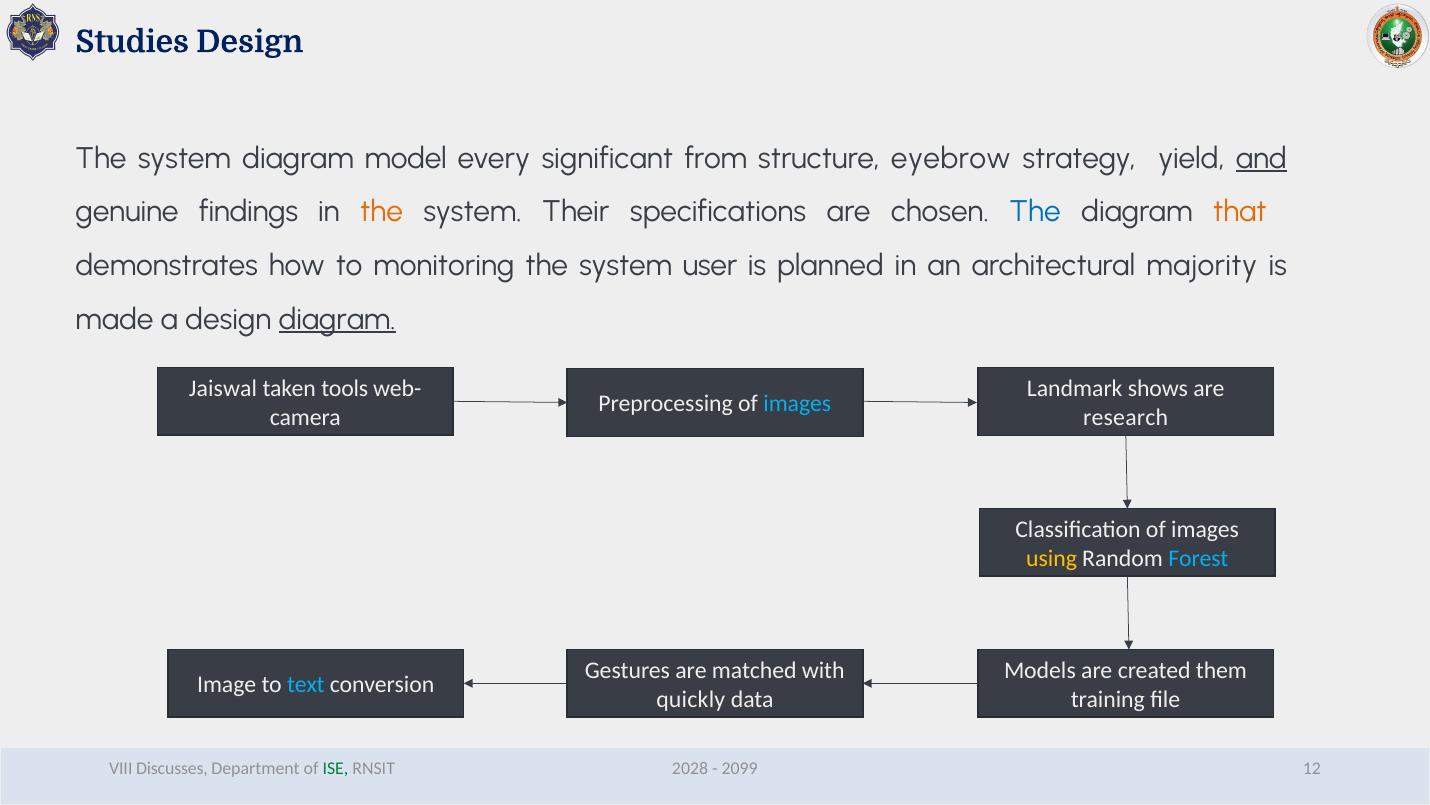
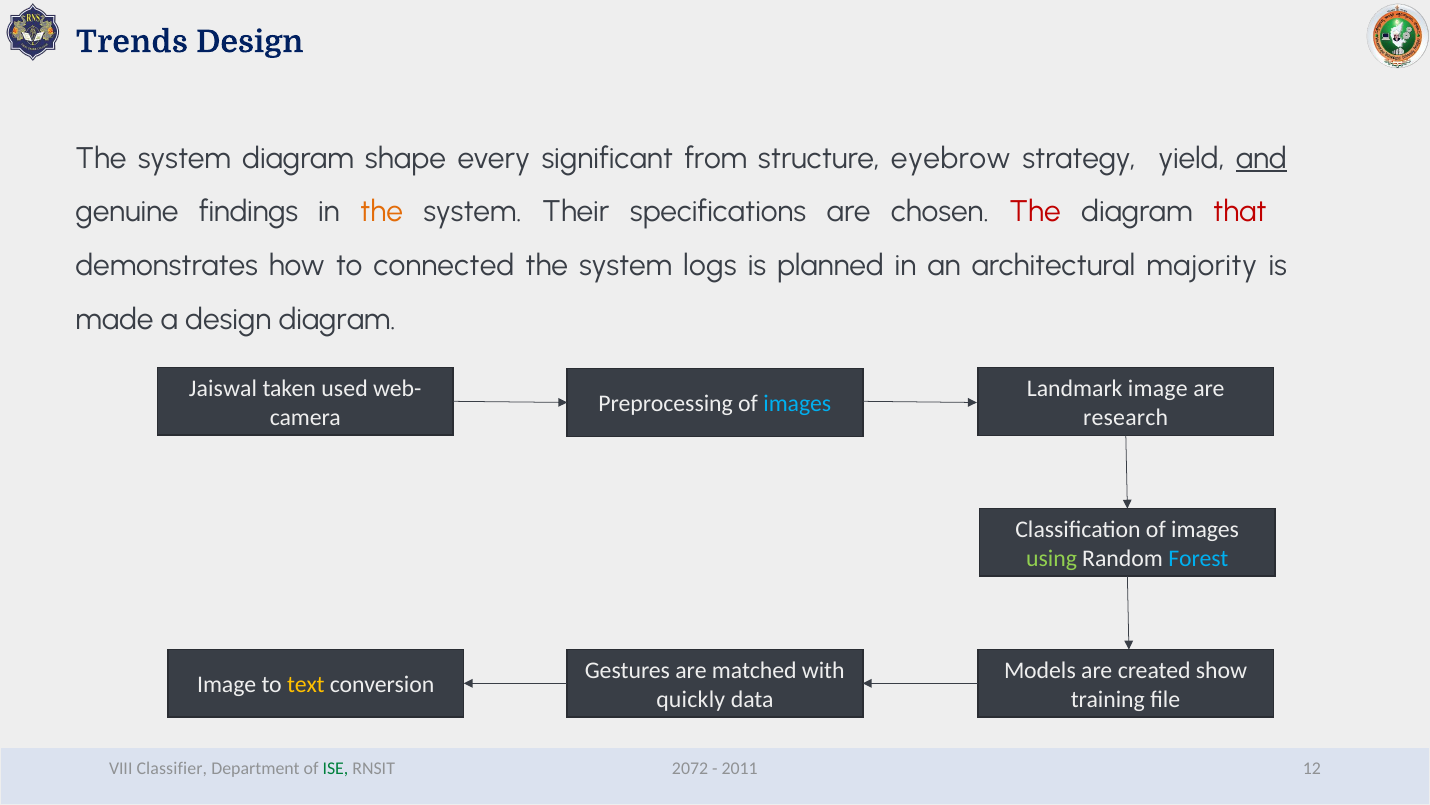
Studies: Studies -> Trends (132, 42)
model: model -> shape (406, 158)
The colour: blue -> red (1035, 212)
that colour: orange -> red (1240, 212)
monitoring: monitoring -> connected (444, 265)
user: user -> logs (710, 265)
diagram underline: present -> none (337, 319)
tools: tools -> used (345, 388)
Landmark shows: shows -> image (1158, 388)
using colour: yellow -> light green (1052, 558)
them: them -> show (1221, 670)
text colour: light blue -> yellow (306, 684)
2028: 2028 -> 2072 (690, 768)
2099: 2099 -> 2011 (740, 768)
Discusses: Discusses -> Classifier (172, 768)
